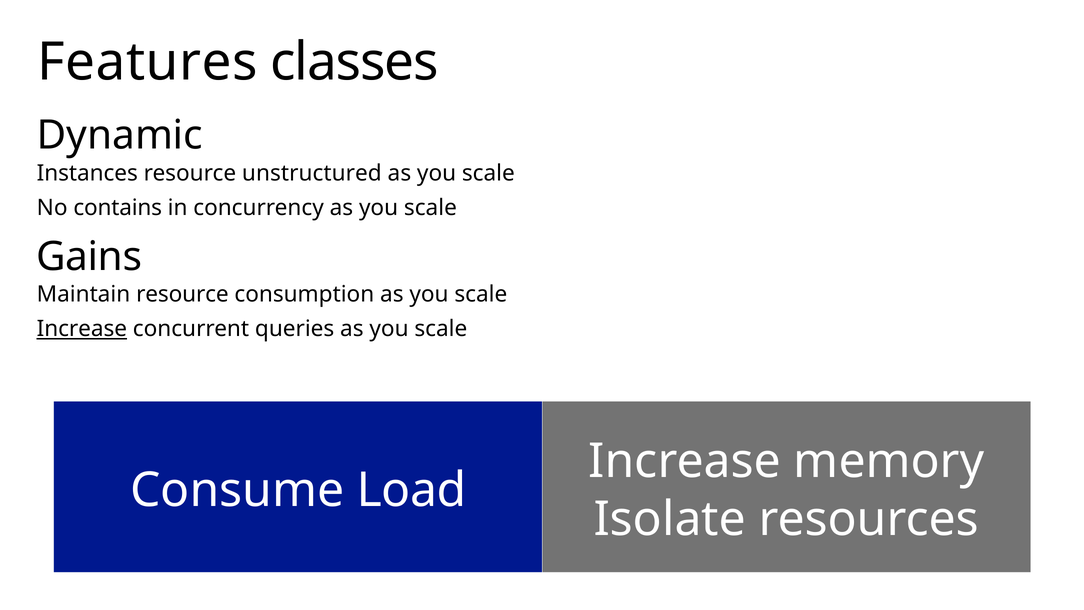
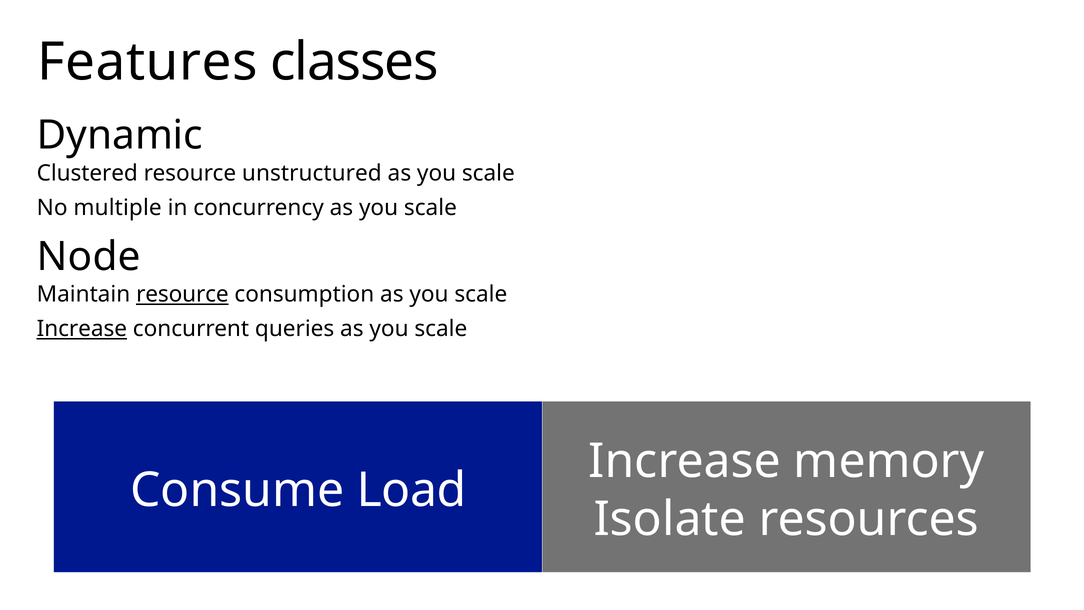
Instances: Instances -> Clustered (87, 173)
contains: contains -> multiple (118, 208)
Gains: Gains -> Node (89, 257)
resource underline: none -> present (182, 294)
